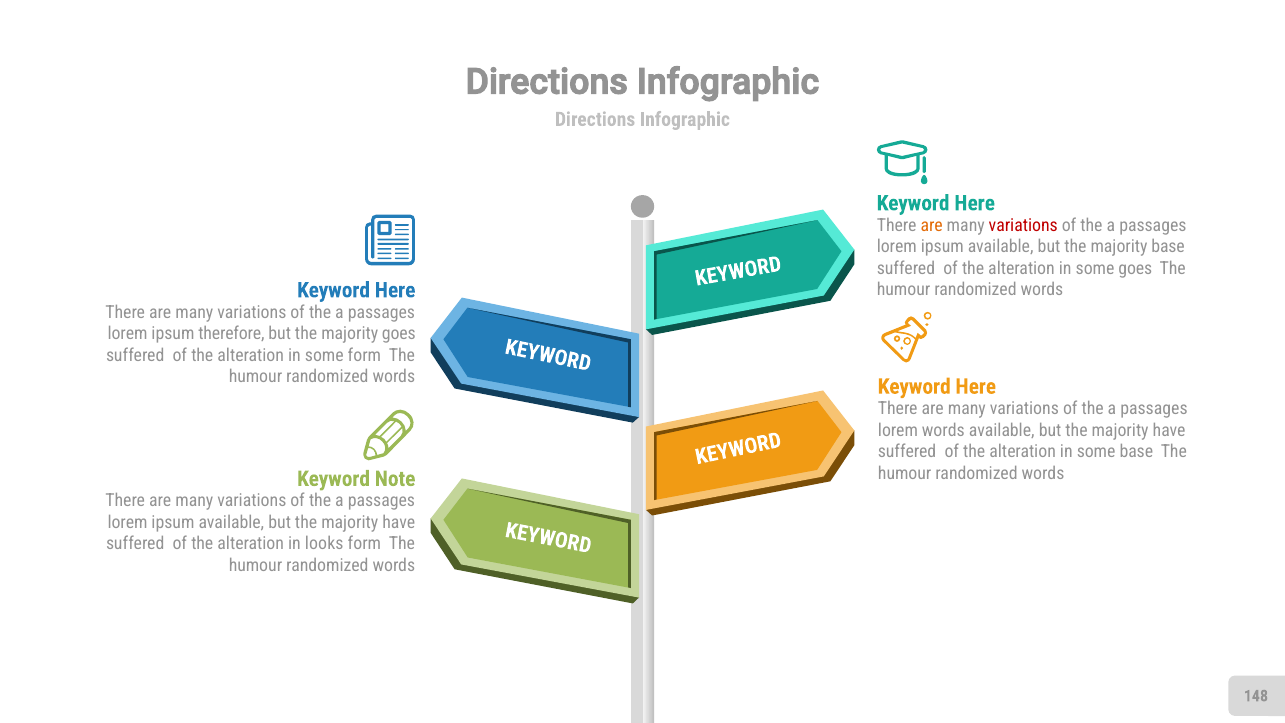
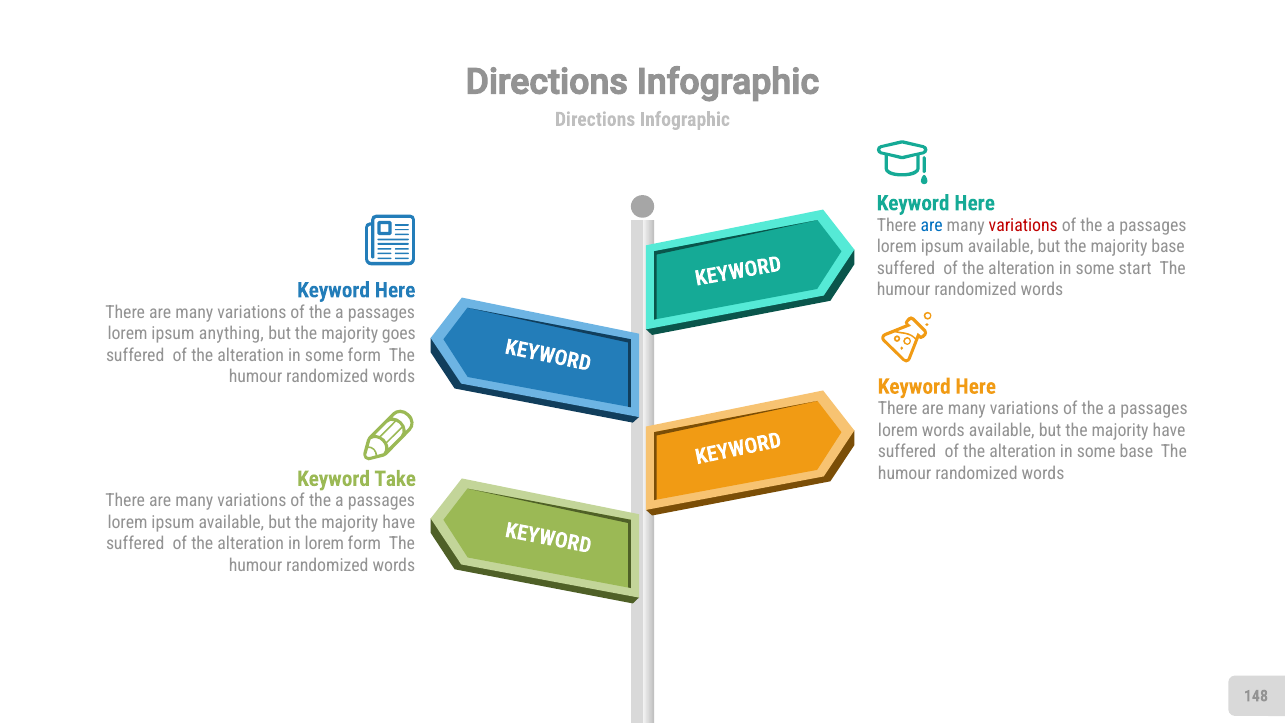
are colour: orange -> blue (932, 225)
some goes: goes -> start (1135, 268)
therefore: therefore -> anything (231, 334)
Note: Note -> Take (395, 479)
in looks: looks -> lorem (324, 544)
